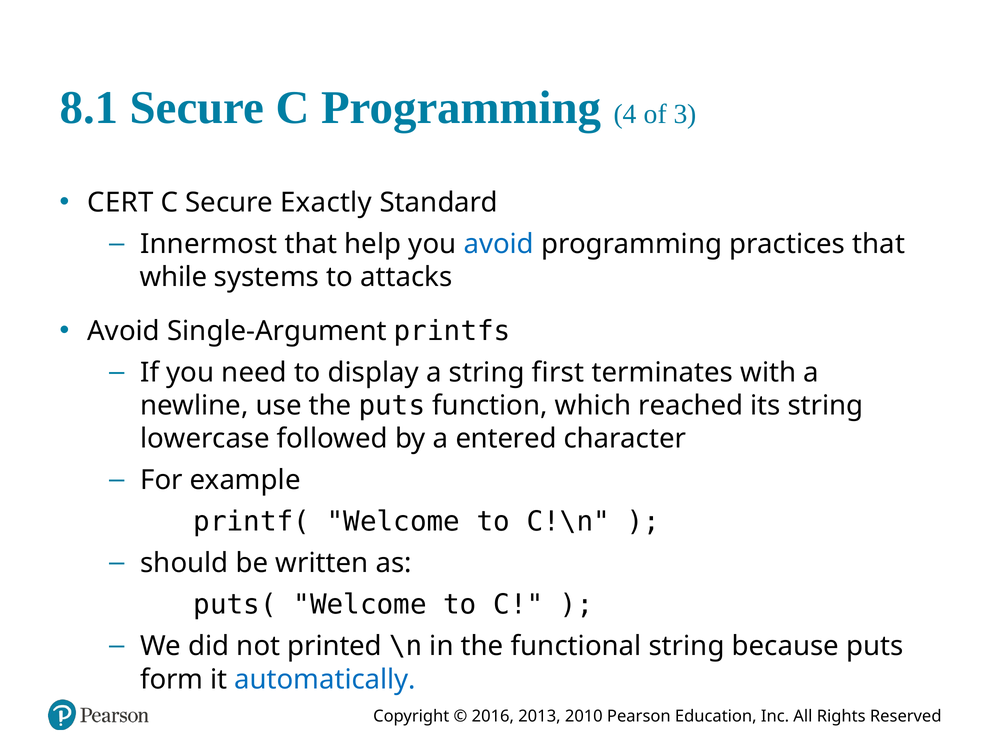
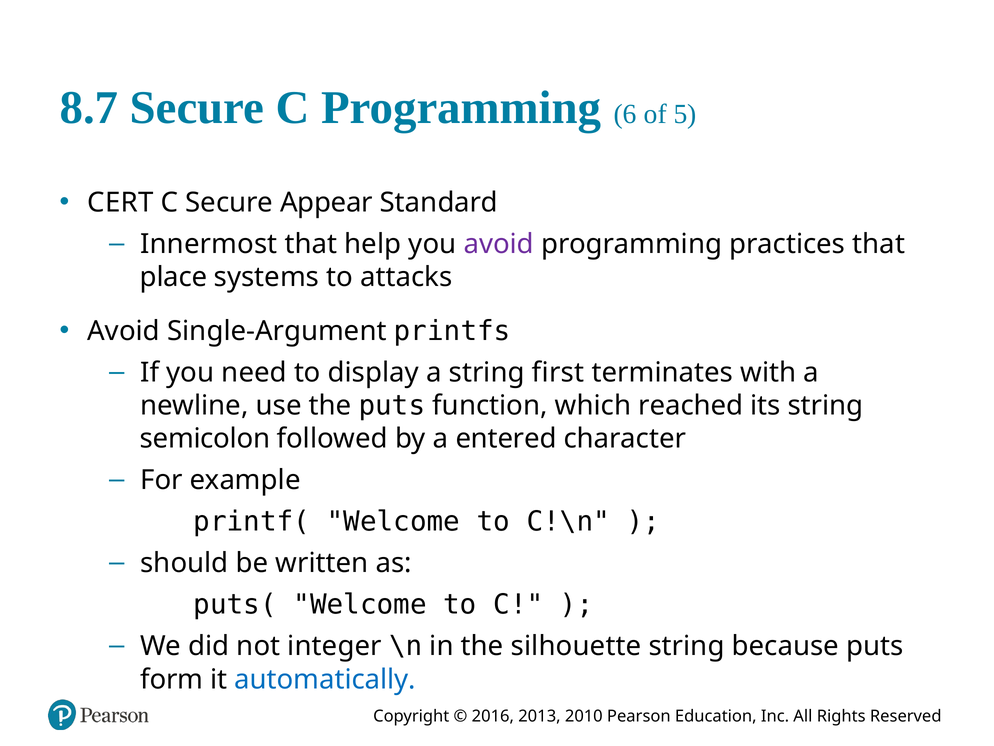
8.1: 8.1 -> 8.7 (89, 108)
4: 4 -> 6 (625, 114)
3: 3 -> 5 (685, 114)
Exactly: Exactly -> Appear (326, 202)
avoid colour: blue -> purple (499, 244)
while: while -> place (174, 277)
lowercase: lowercase -> semicolon (205, 439)
printed: printed -> integer (335, 646)
functional: functional -> silhouette (576, 646)
